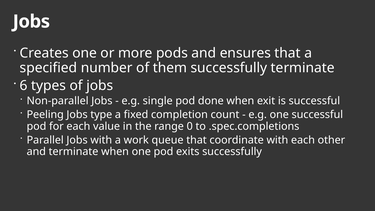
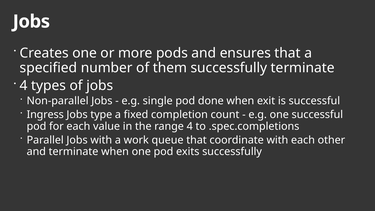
6: 6 -> 4 (24, 86)
Peeling: Peeling -> Ingress (45, 115)
range 0: 0 -> 4 (190, 126)
